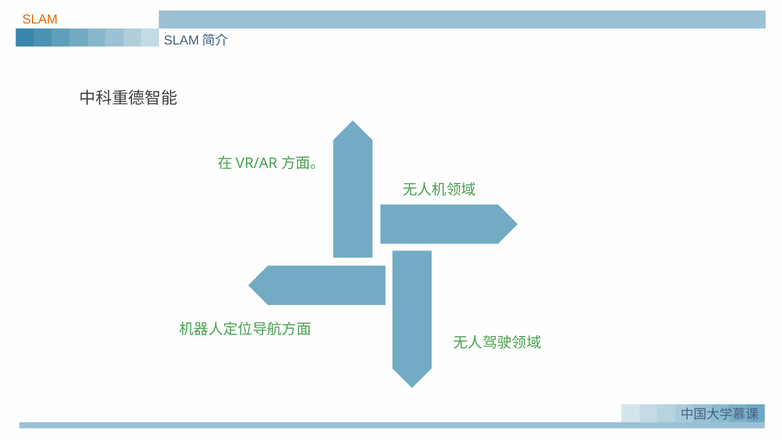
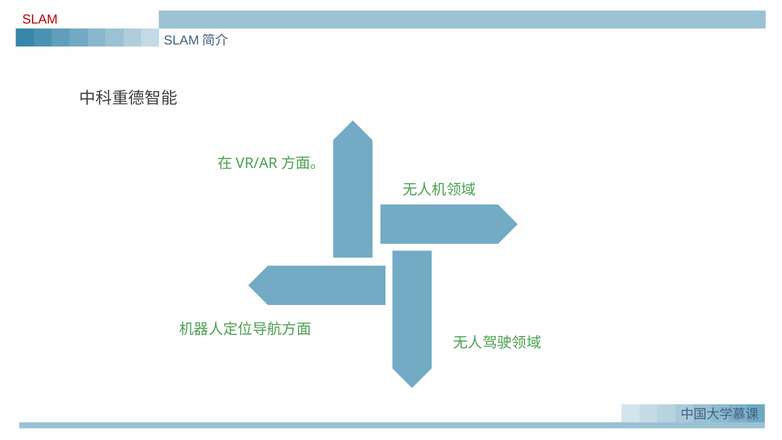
SLAM colour: orange -> red (40, 19)
